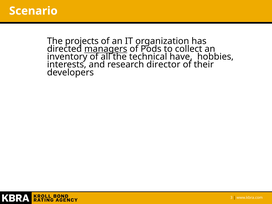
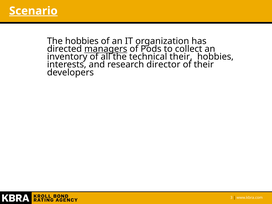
Scenario underline: none -> present (33, 11)
The projects: projects -> hobbies (82, 41)
technical have: have -> their (181, 57)
